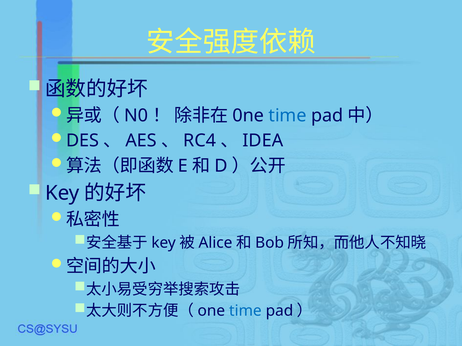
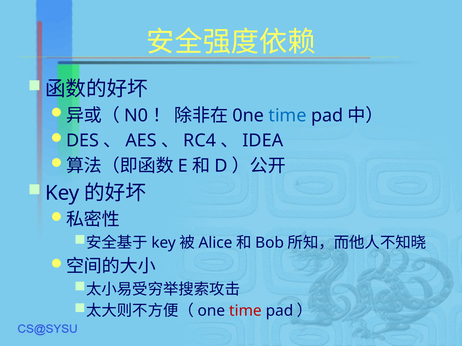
time colour: blue -> red (245, 311)
